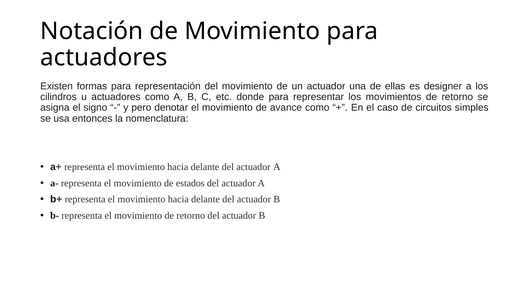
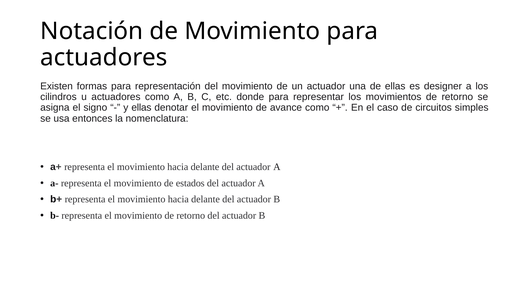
y pero: pero -> ellas (141, 108)
